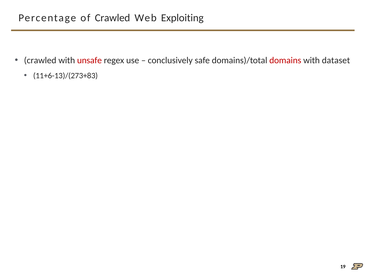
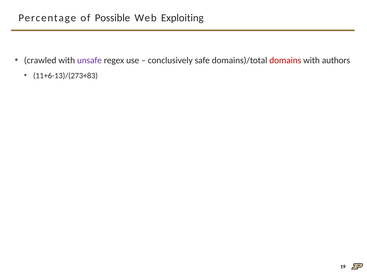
of Crawled: Crawled -> Possible (112, 18)
unsafe colour: red -> purple (89, 60)
dataset: dataset -> authors (336, 60)
